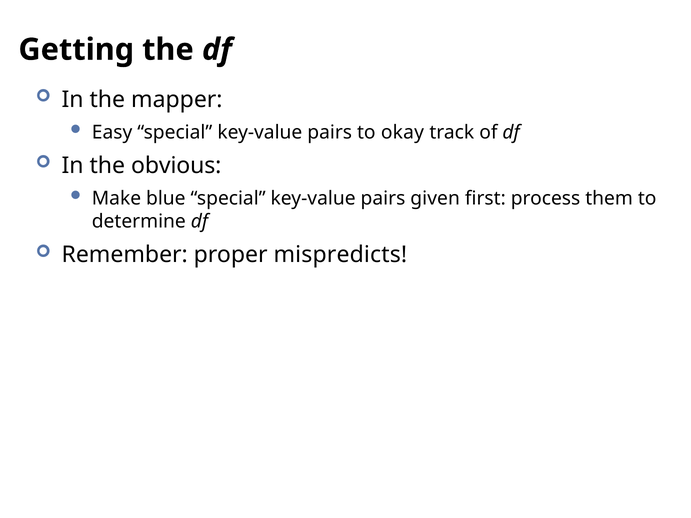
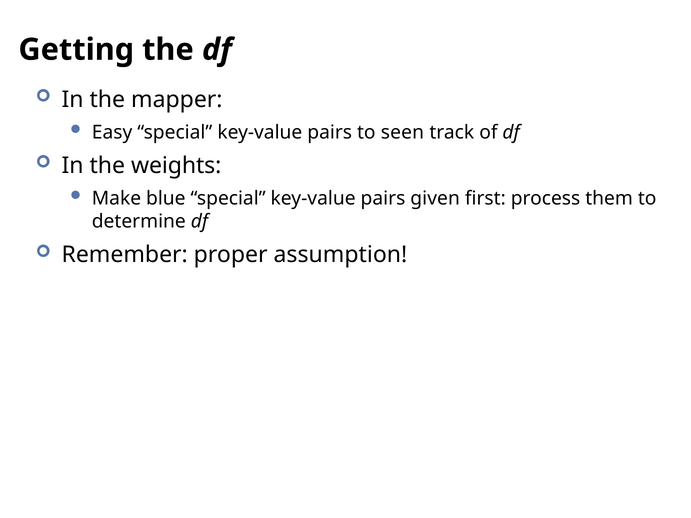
okay: okay -> seen (402, 132)
obvious: obvious -> weights (176, 166)
mispredicts: mispredicts -> assumption (340, 255)
